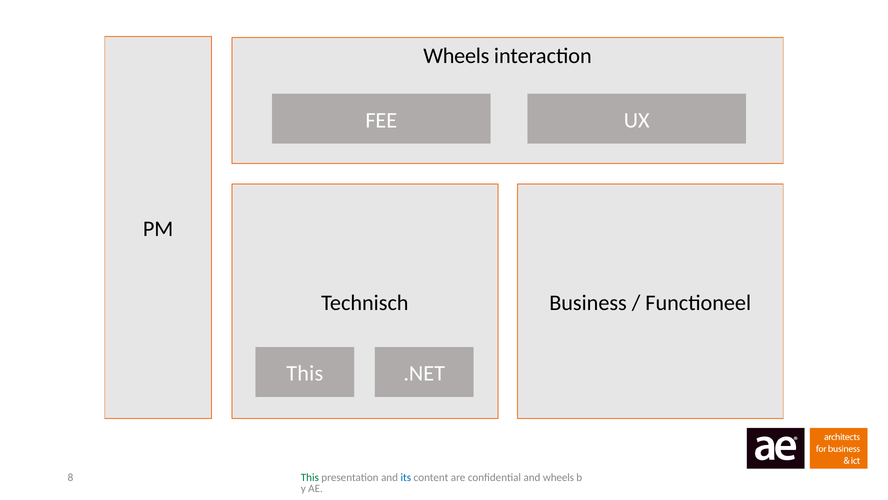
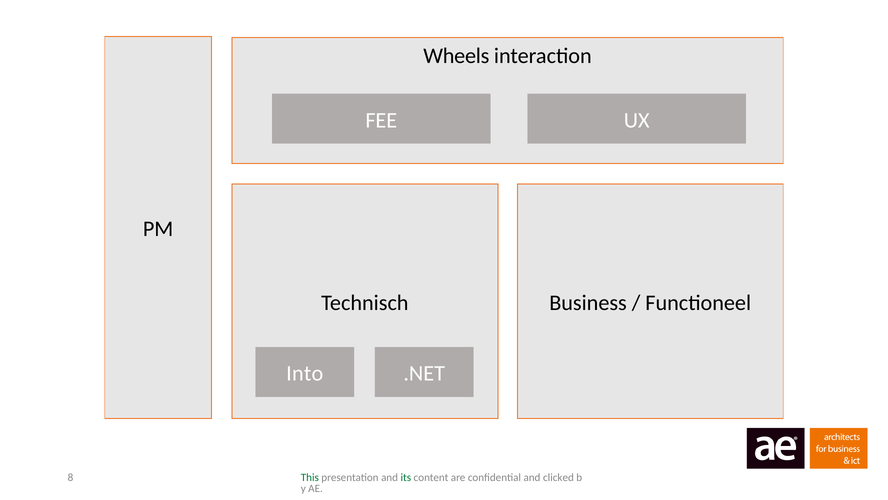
This: This -> Into (305, 373)
its colour: blue -> green (406, 477)
and wheels: wheels -> clicked (558, 477)
